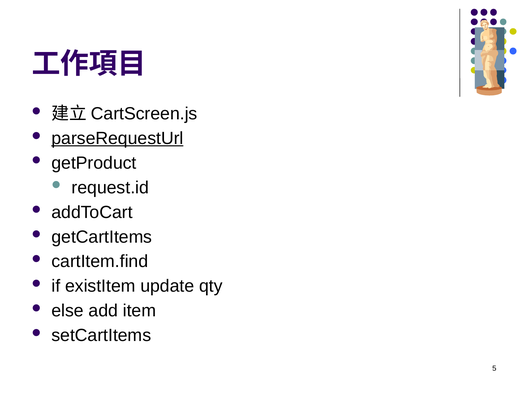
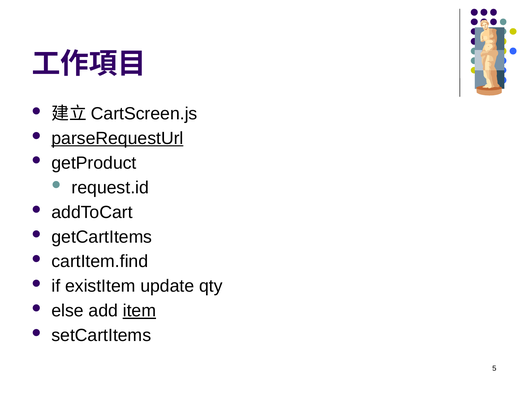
item underline: none -> present (139, 311)
